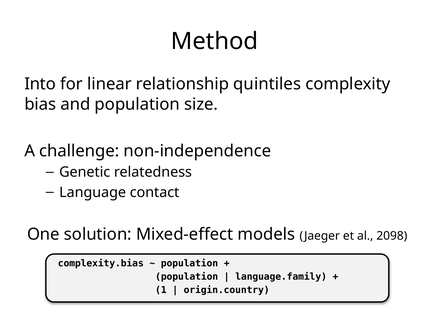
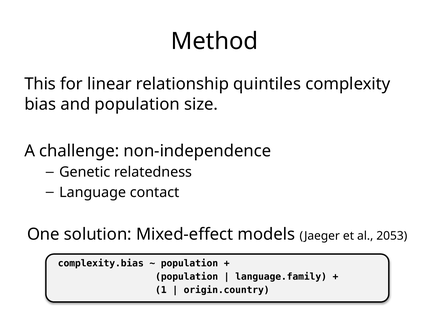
Into: Into -> This (40, 84)
2098: 2098 -> 2053 (392, 236)
